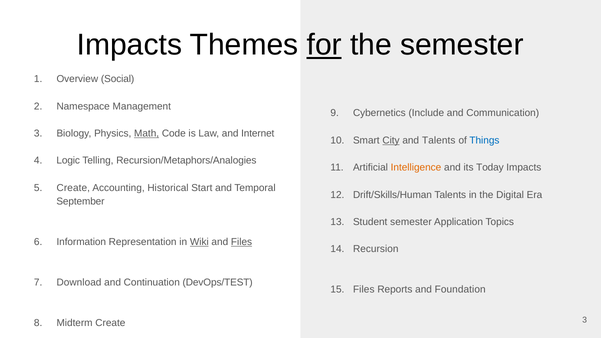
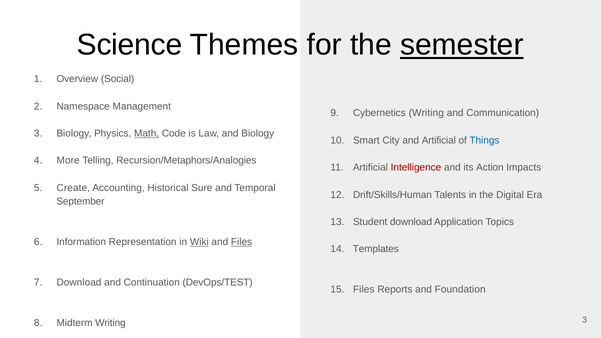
Impacts: Impacts -> Science (130, 45)
for underline: present -> none (324, 45)
semester underline: none -> present (462, 45)
Cybernetics Include: Include -> Writing (426, 113)
and Internet: Internet -> Biology (258, 134)
City underline: present -> none (391, 140)
and Talents: Talents -> Artificial (439, 140)
Logic: Logic -> More (68, 161)
Intelligence colour: orange -> red (416, 168)
Today: Today -> Action (490, 168)
Start: Start -> Sure (202, 188)
Student semester: semester -> download (411, 222)
Recursion: Recursion -> Templates (376, 249)
Midterm Create: Create -> Writing (110, 323)
